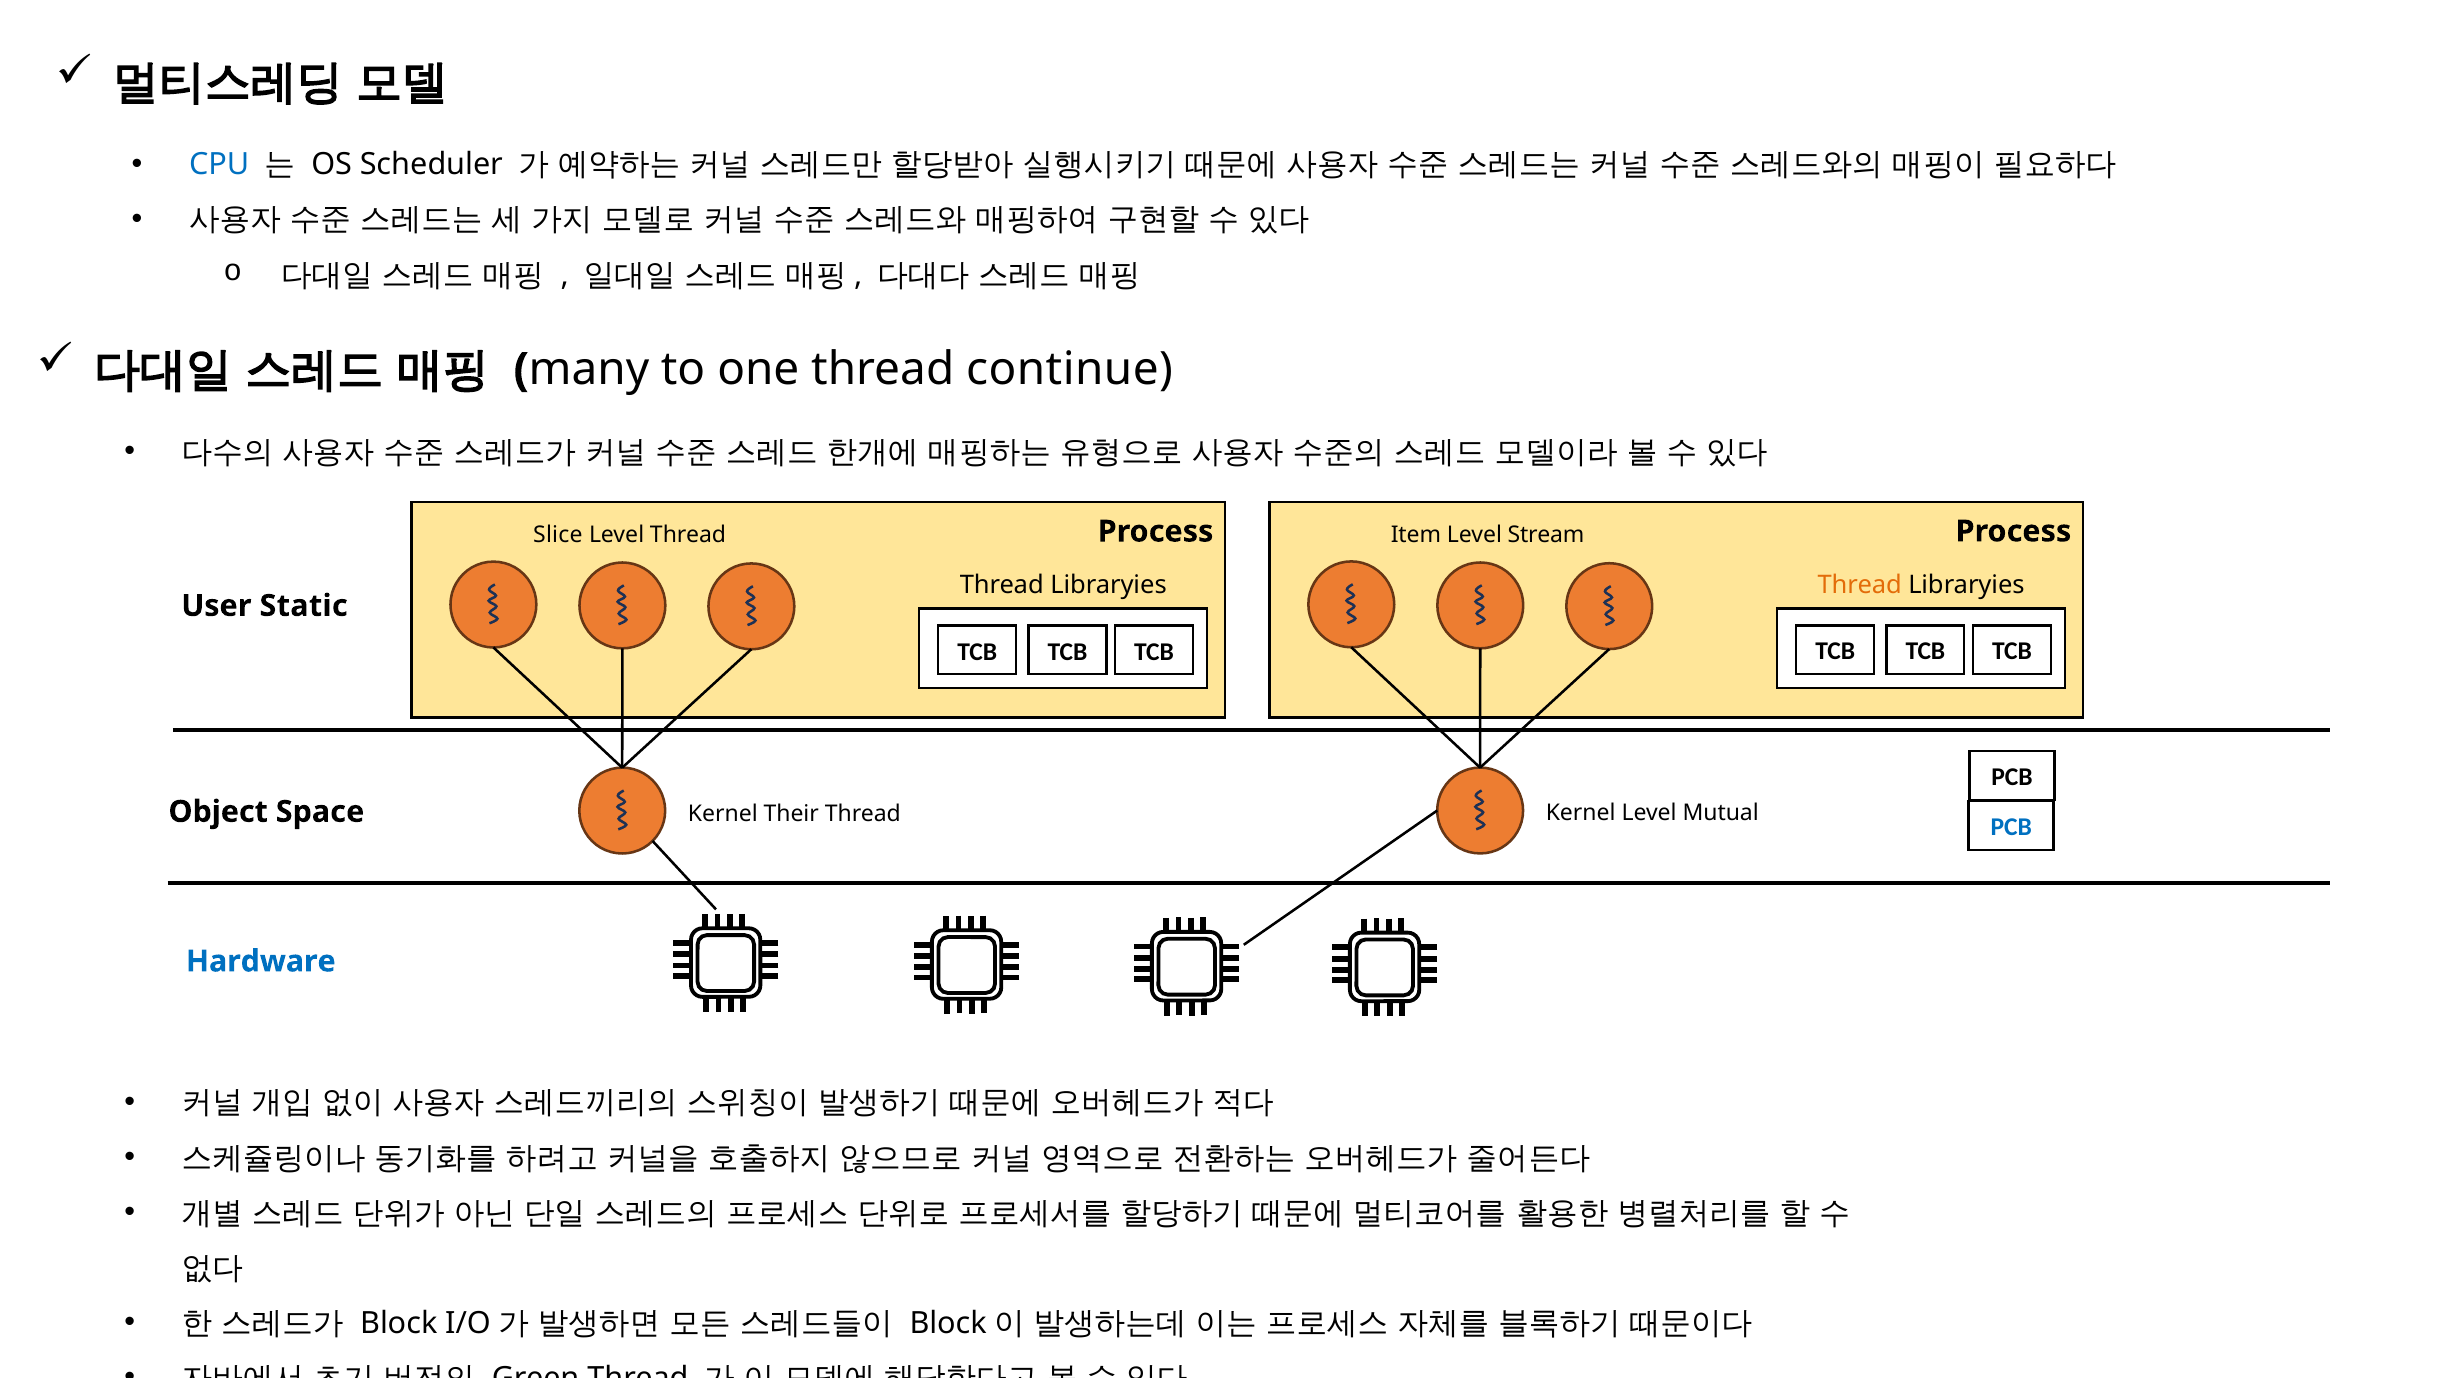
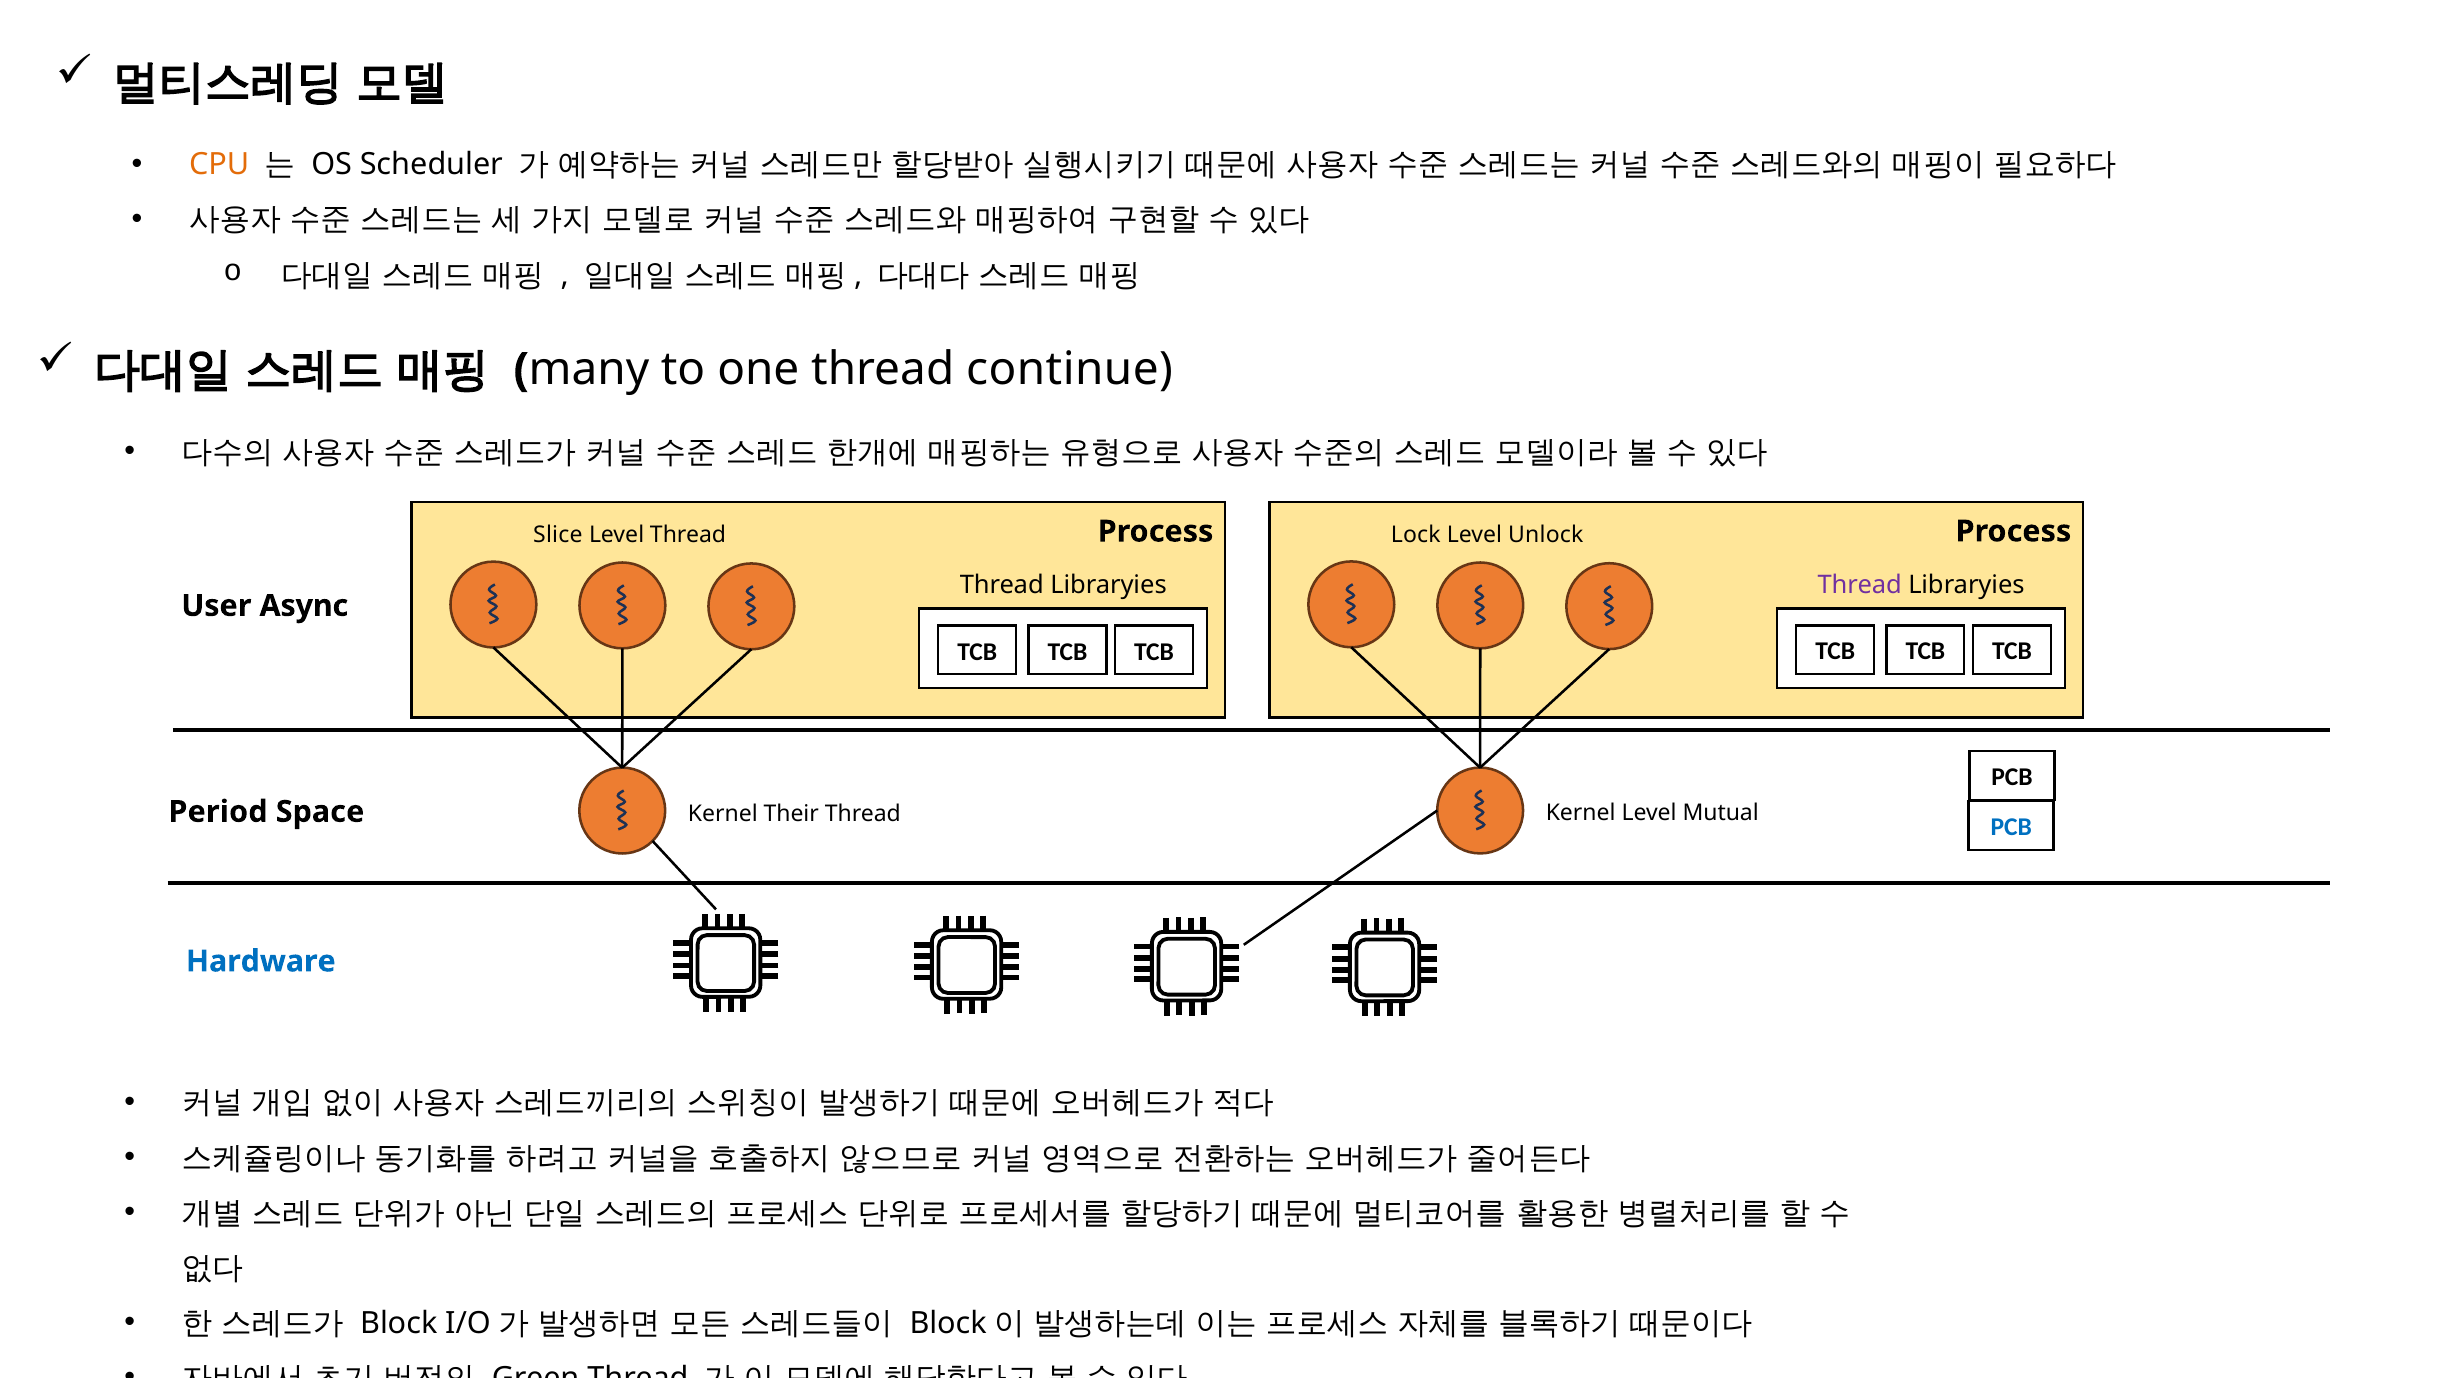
CPU colour: blue -> orange (219, 165)
Item: Item -> Lock (1416, 535)
Stream: Stream -> Unlock (1546, 535)
Thread colour: orange -> purple (1860, 585)
Static: Static -> Async (304, 606)
Object: Object -> Period (218, 812)
